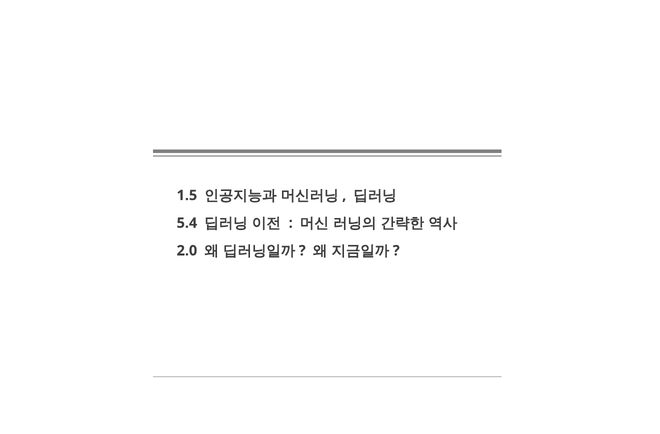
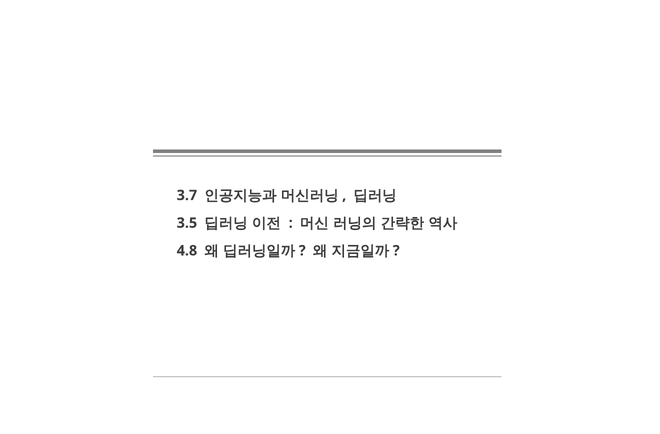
1.5: 1.5 -> 3.7 (187, 195)
5.4: 5.4 -> 3.5 (187, 223)
2.0: 2.0 -> 4.8 (187, 250)
